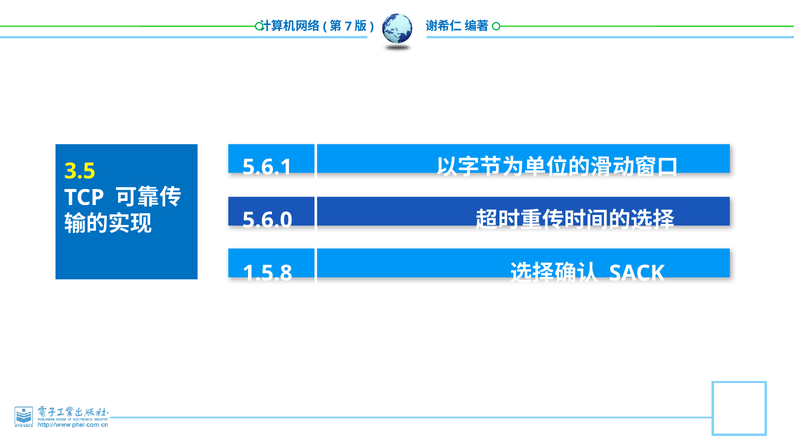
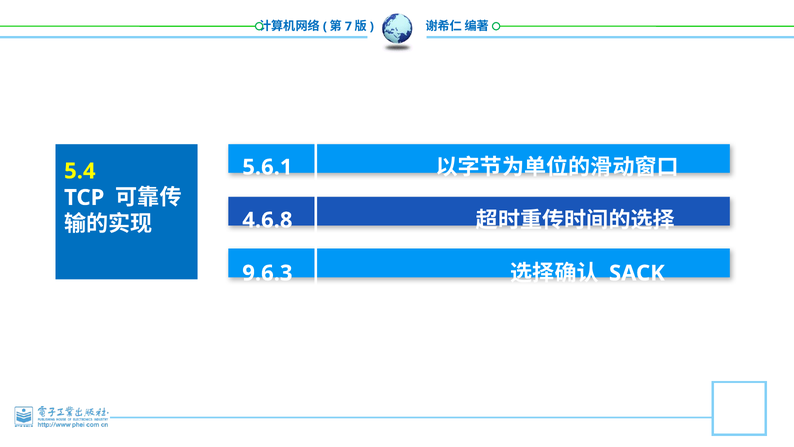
3.5: 3.5 -> 5.4 (80, 171)
5.6.0: 5.6.0 -> 4.6.8 (267, 220)
1.5.8: 1.5.8 -> 9.6.3 (267, 273)
